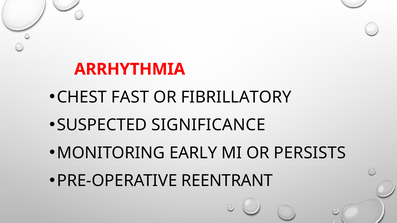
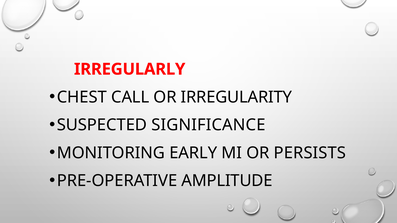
ARRHYTHMIA: ARRHYTHMIA -> IRREGULARLY (130, 69)
FAST: FAST -> CALL (130, 97)
FIBRILLATORY: FIBRILLATORY -> IRREGULARITY (236, 97)
REENTRANT: REENTRANT -> AMPLITUDE (227, 181)
